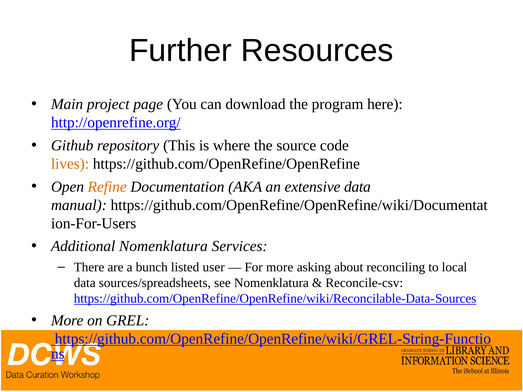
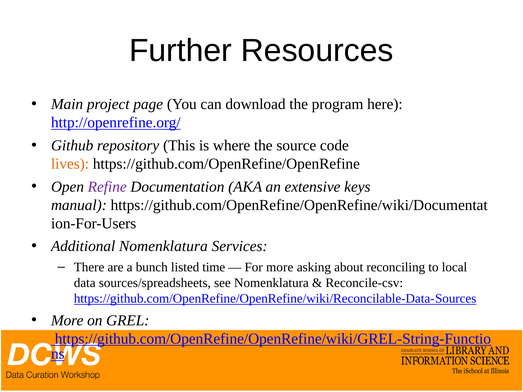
Refine colour: orange -> purple (107, 187)
extensive data: data -> keys (357, 187)
user: user -> time (214, 267)
